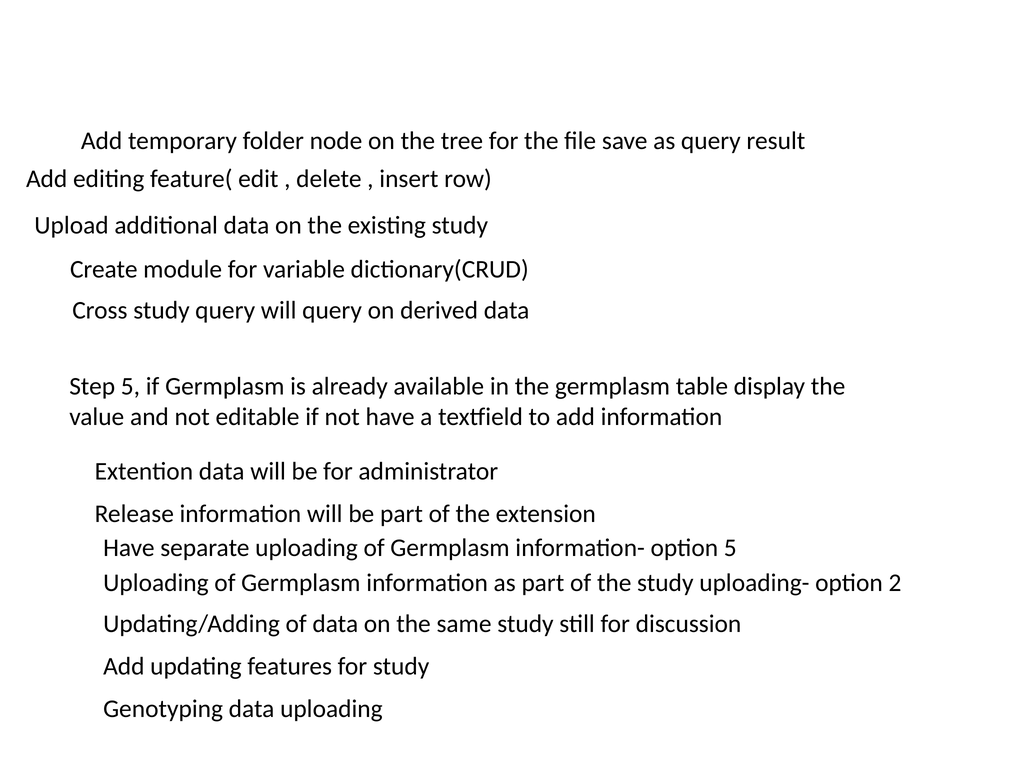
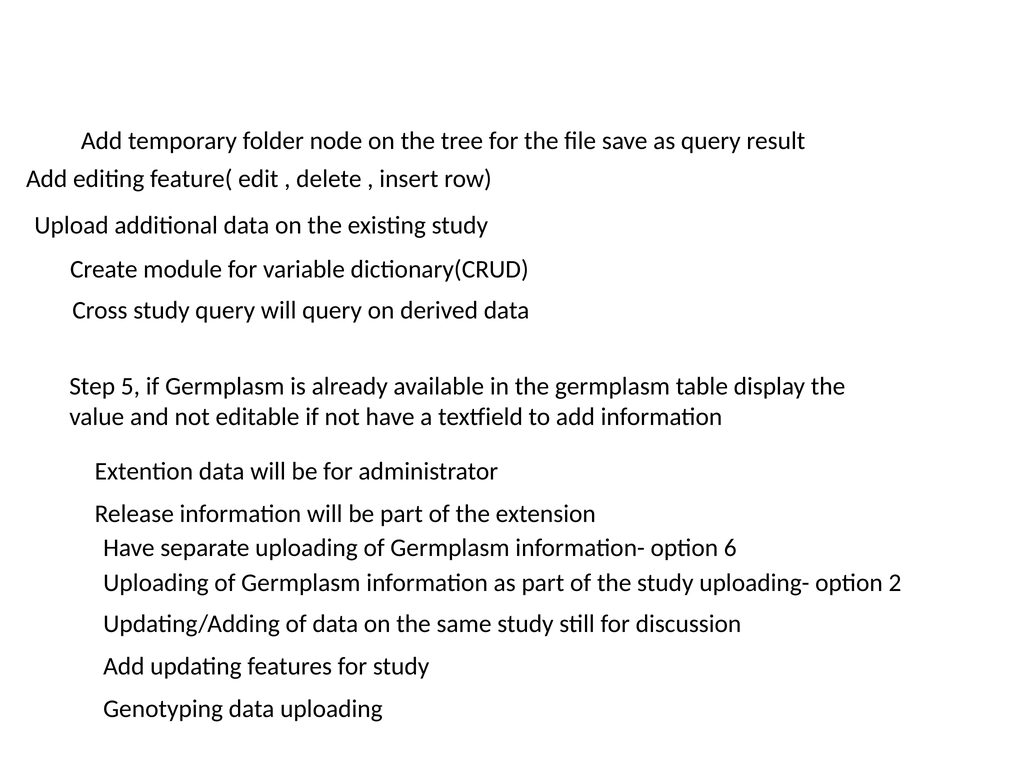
option 5: 5 -> 6 (730, 547)
